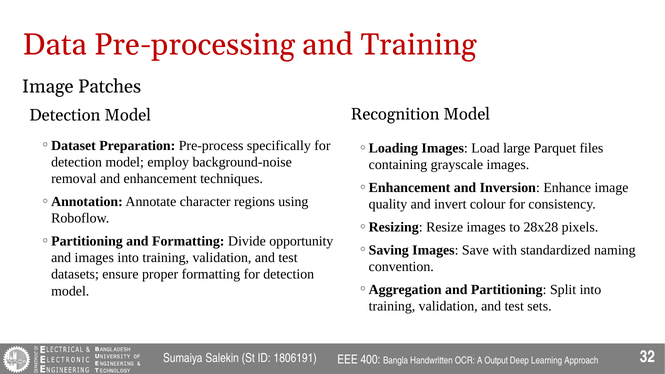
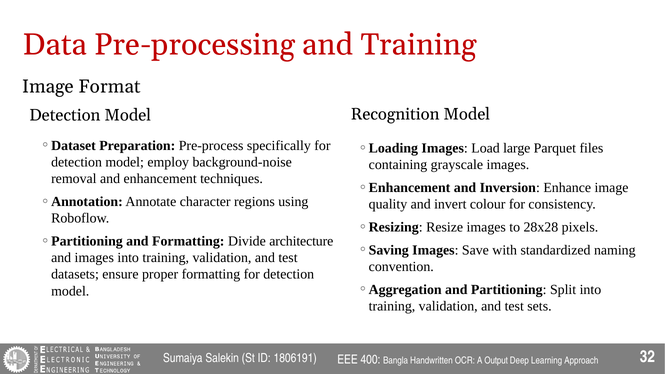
Patches: Patches -> Format (109, 87)
opportunity: opportunity -> architecture (301, 241)
